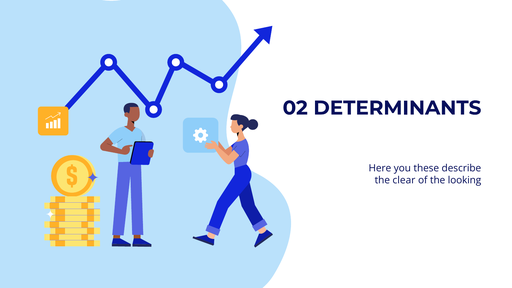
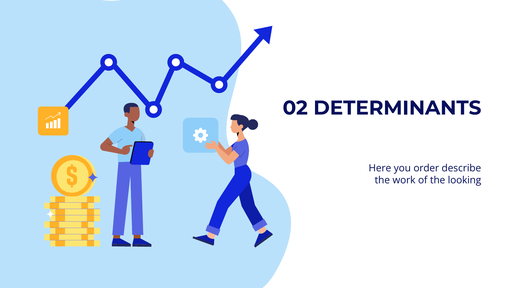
these: these -> order (426, 168)
clear: clear -> work (404, 180)
